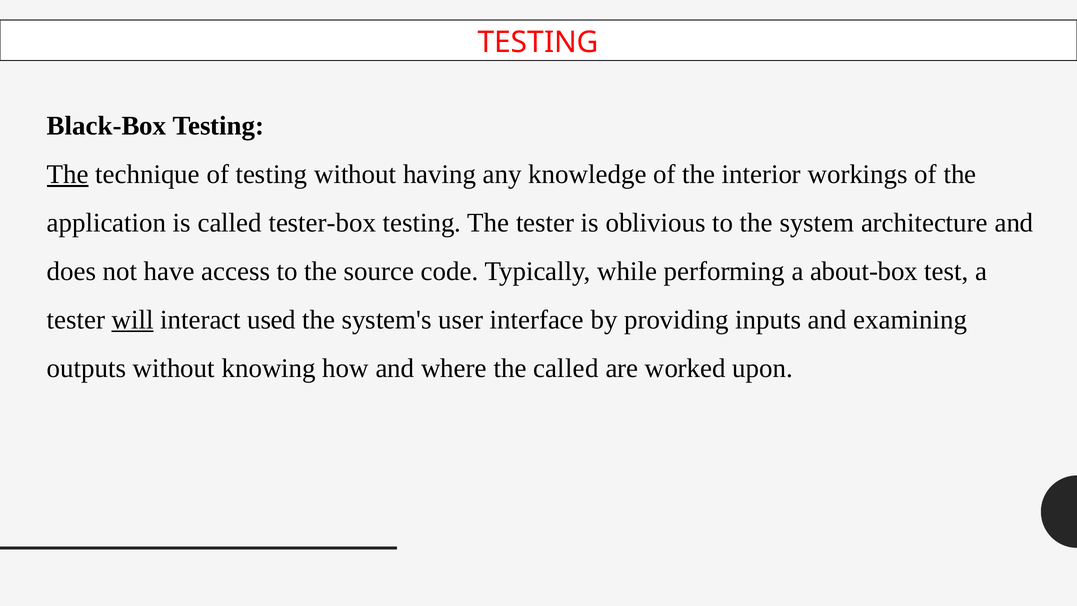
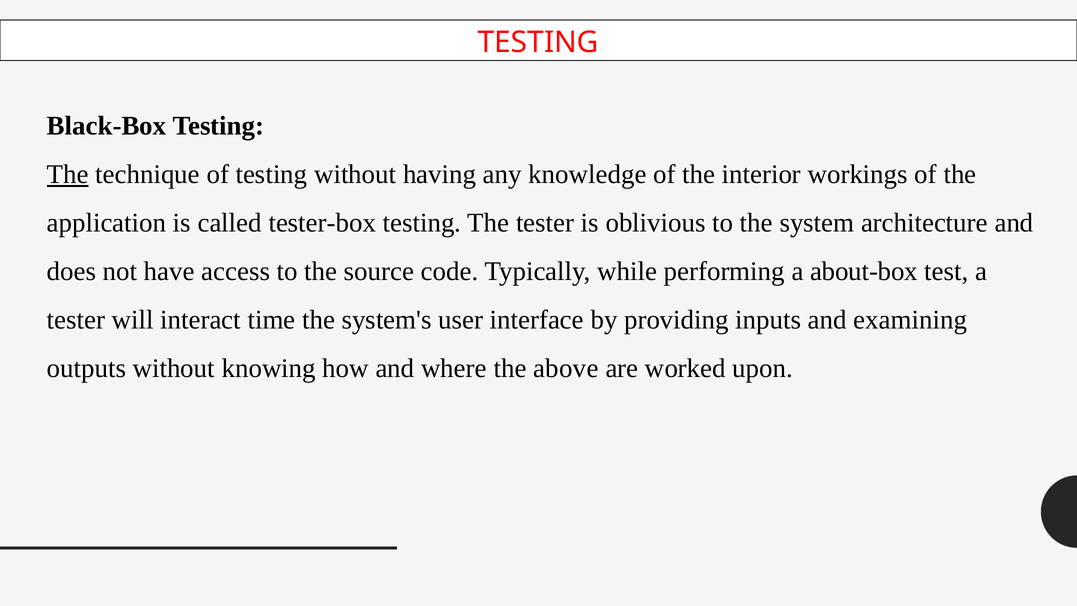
will underline: present -> none (133, 320)
used: used -> time (271, 320)
the called: called -> above (566, 368)
